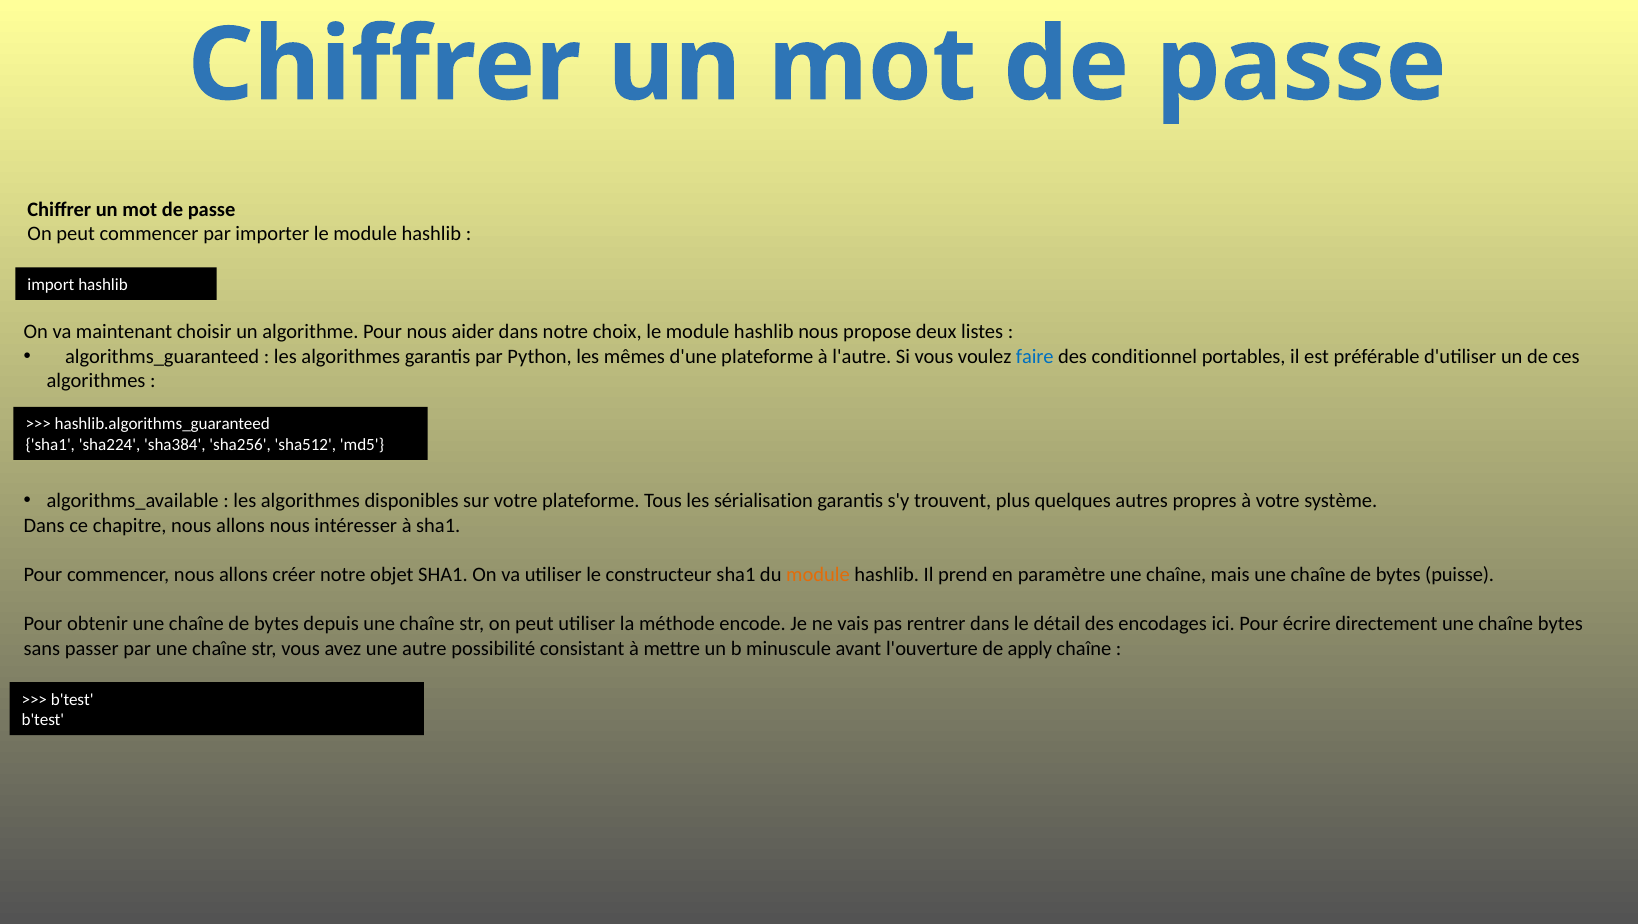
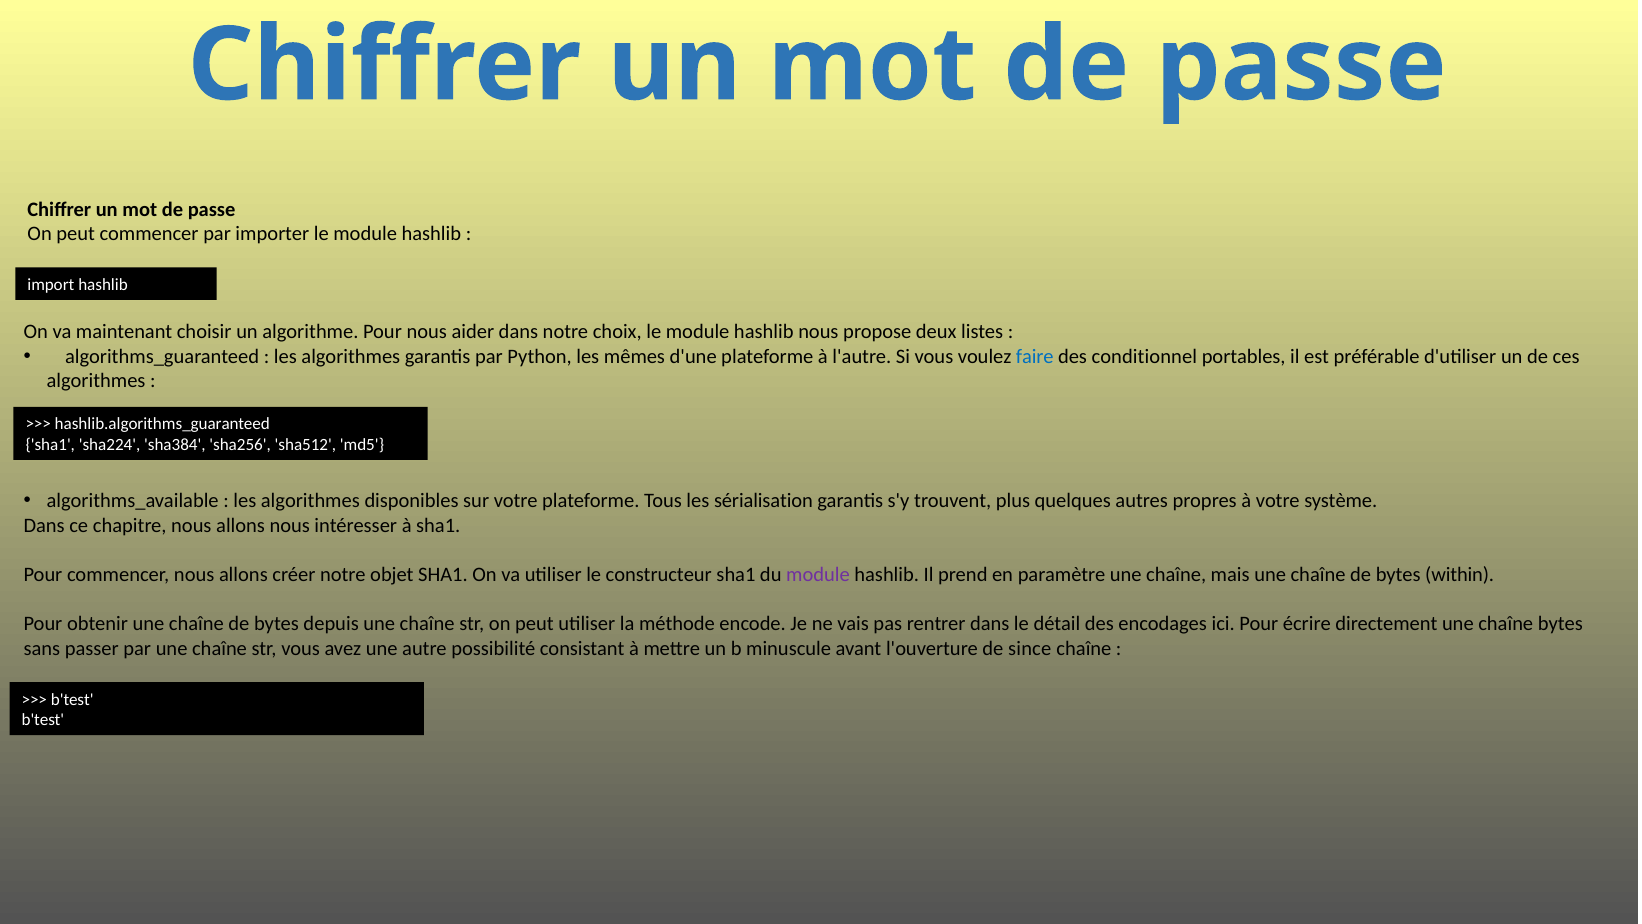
module colour: orange -> purple (818, 575)
puisse: puisse -> within (1460, 575)
apply: apply -> since (1030, 648)
